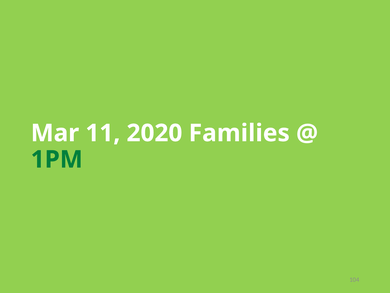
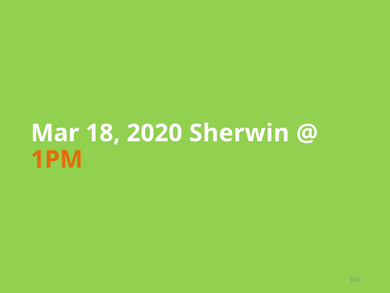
11: 11 -> 18 (103, 133)
Families: Families -> Sherwin (239, 133)
1PM colour: green -> orange (57, 159)
